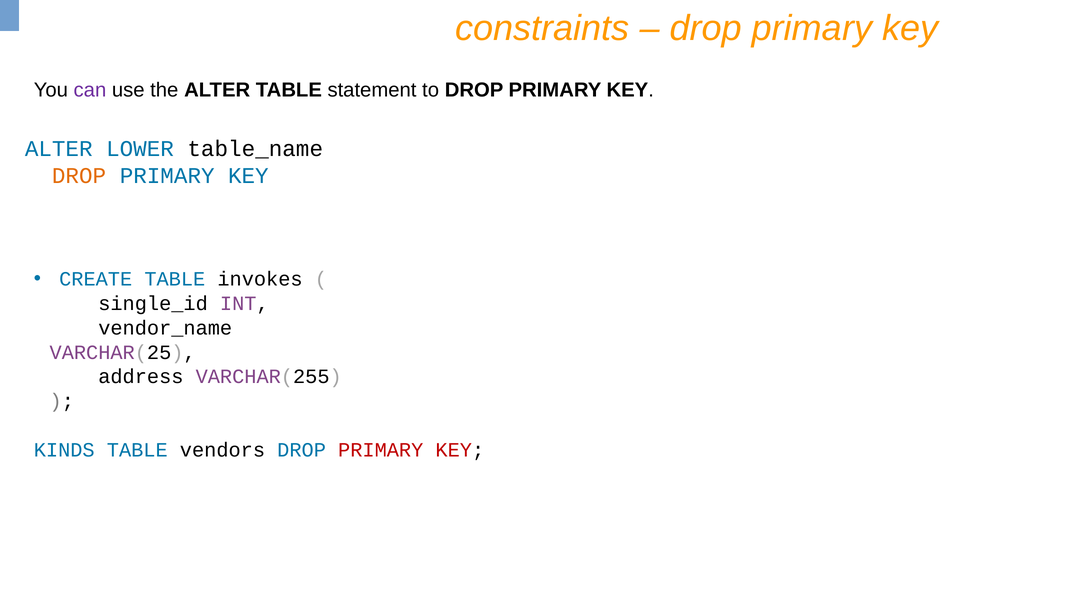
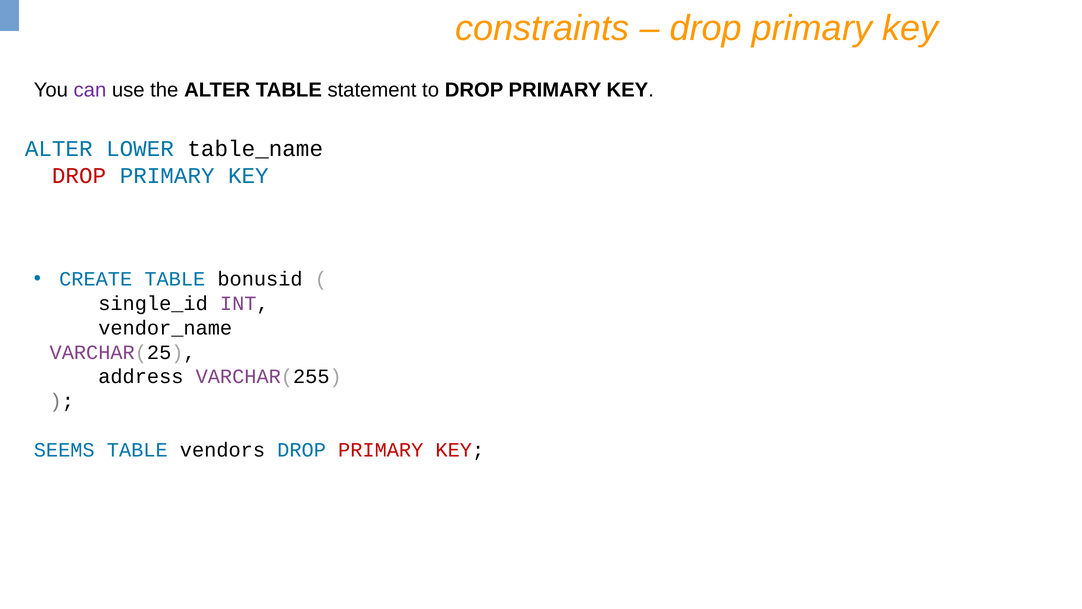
DROP colour: orange -> red (79, 176)
invokes: invokes -> bonusid (260, 279)
KINDS: KINDS -> SEEMS (64, 450)
